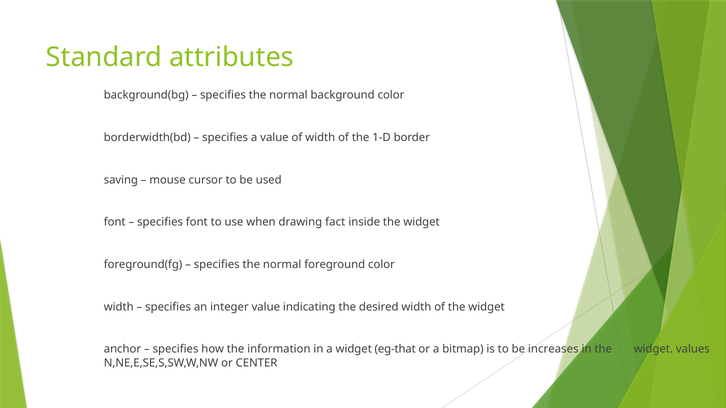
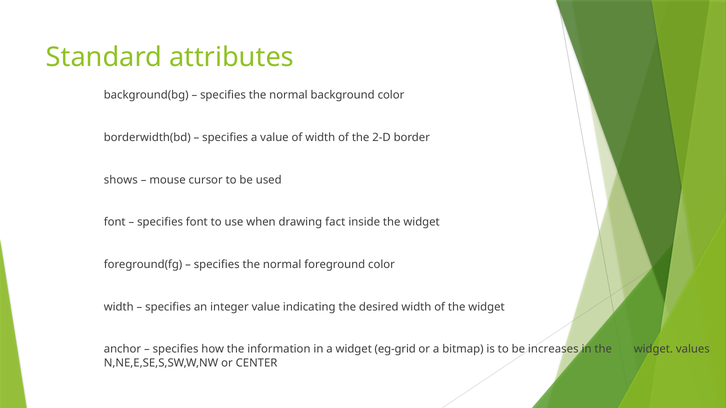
1-D: 1-D -> 2-D (381, 138)
saving: saving -> shows (121, 180)
eg-that: eg-that -> eg-grid (395, 349)
